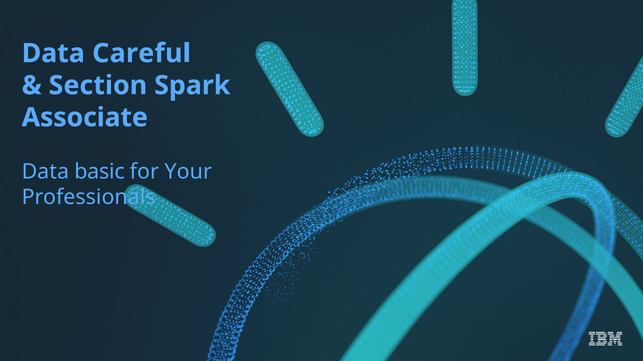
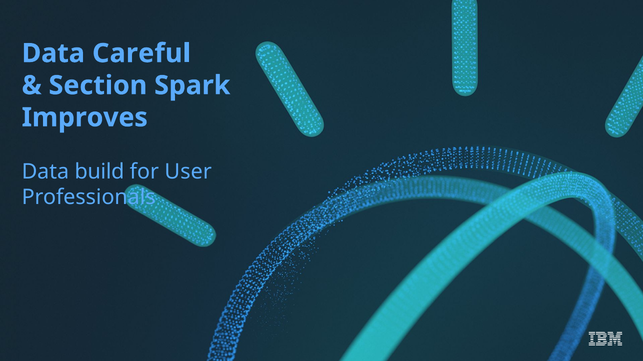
Associate: Associate -> Improves (85, 118)
basic: basic -> build (99, 172)
Your: Your -> User (188, 172)
